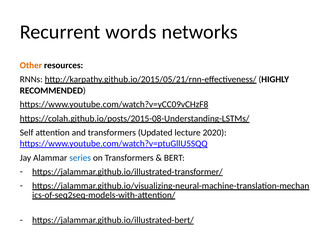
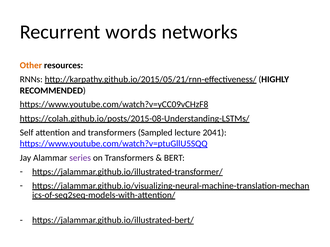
Updated: Updated -> Sampled (155, 133)
2020: 2020 -> 2041 (215, 133)
series colour: blue -> purple (80, 158)
